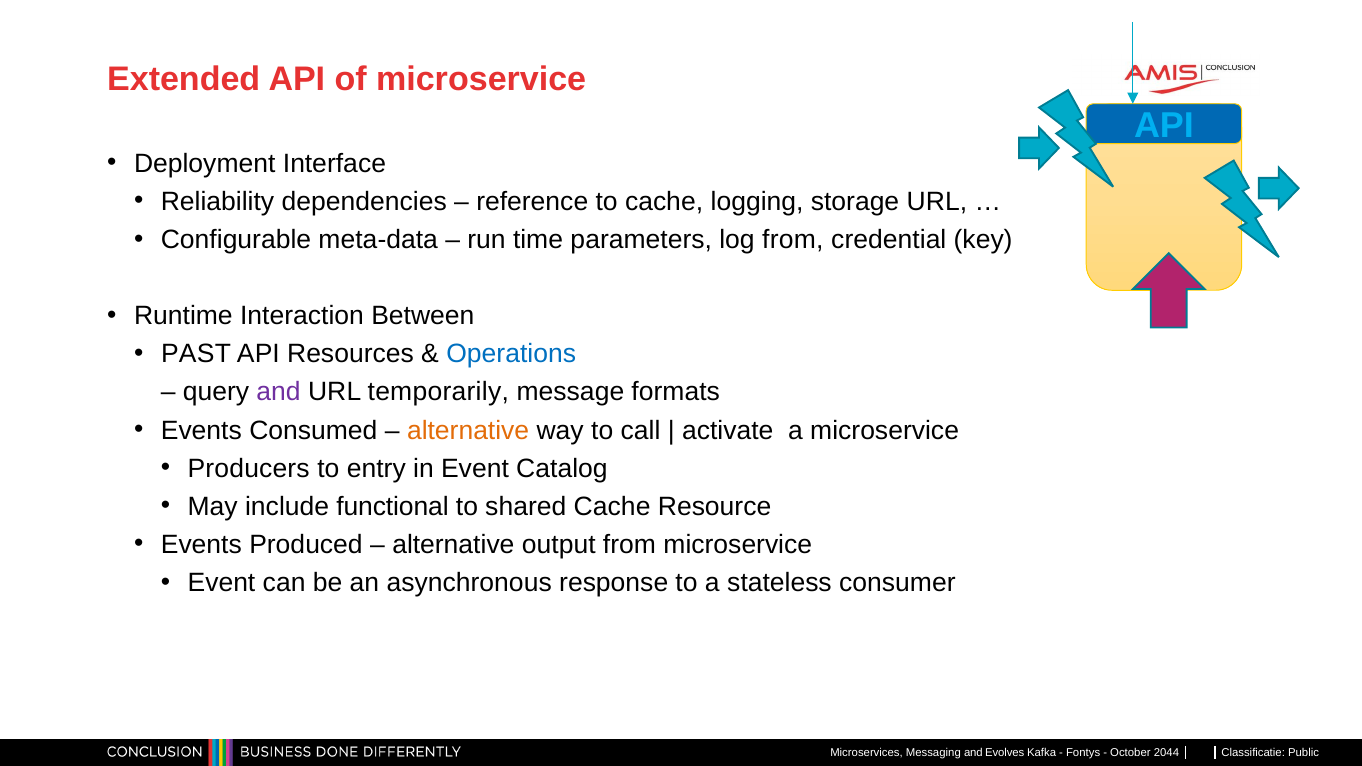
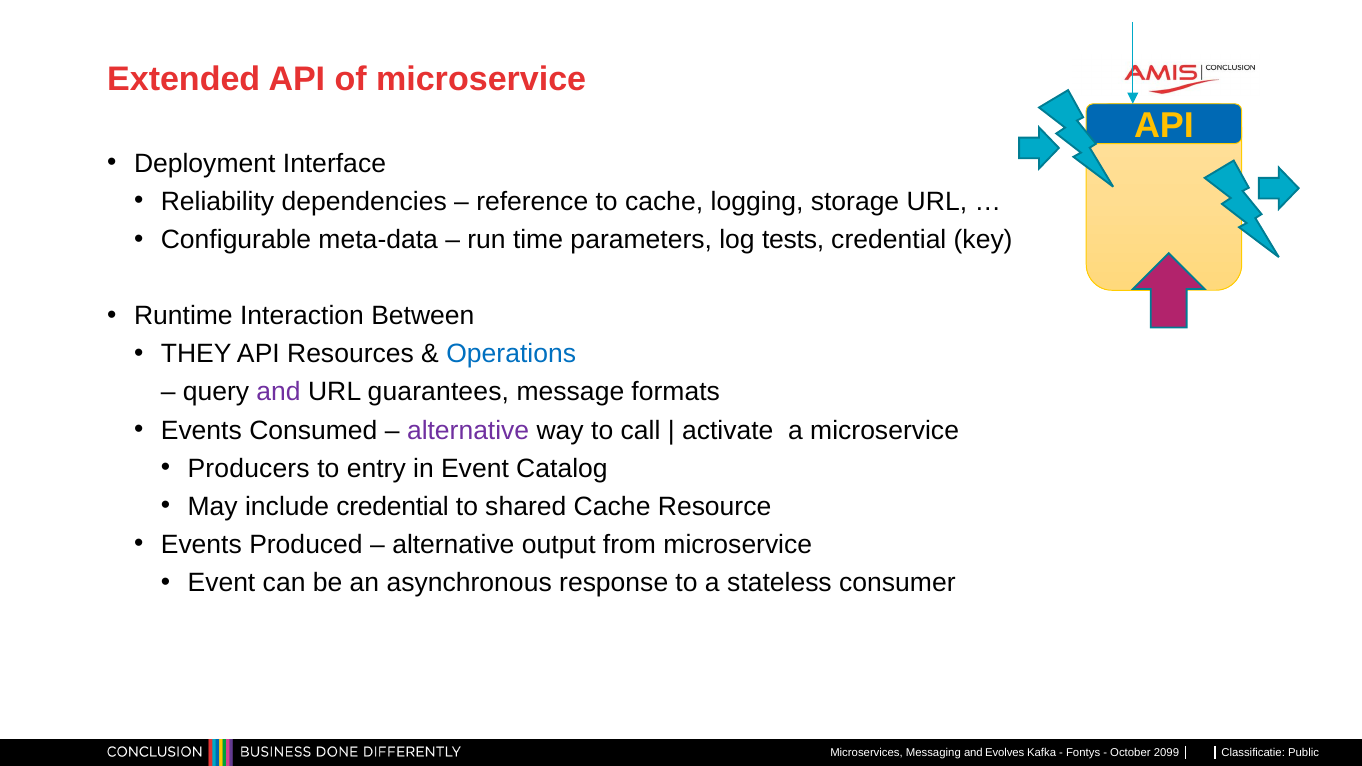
API colour: light blue -> yellow (1164, 126)
log from: from -> tests (793, 240)
PAST: PAST -> THEY (196, 354)
temporarily: temporarily -> guarantees (438, 392)
alternative colour: orange -> purple (468, 430)
include functional: functional -> credential (393, 507)
2044: 2044 -> 2099 (1166, 753)
